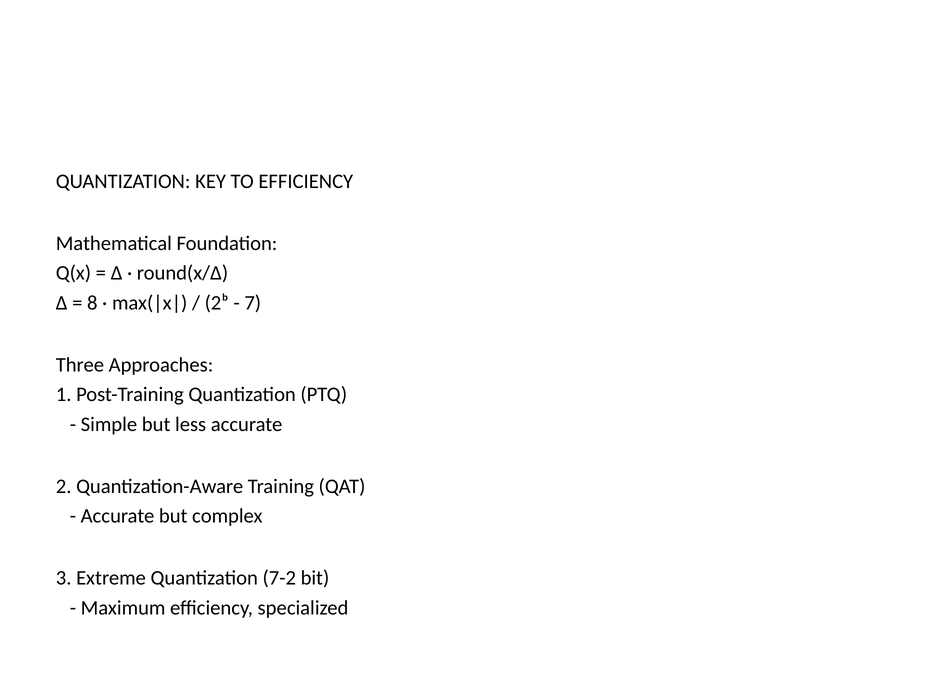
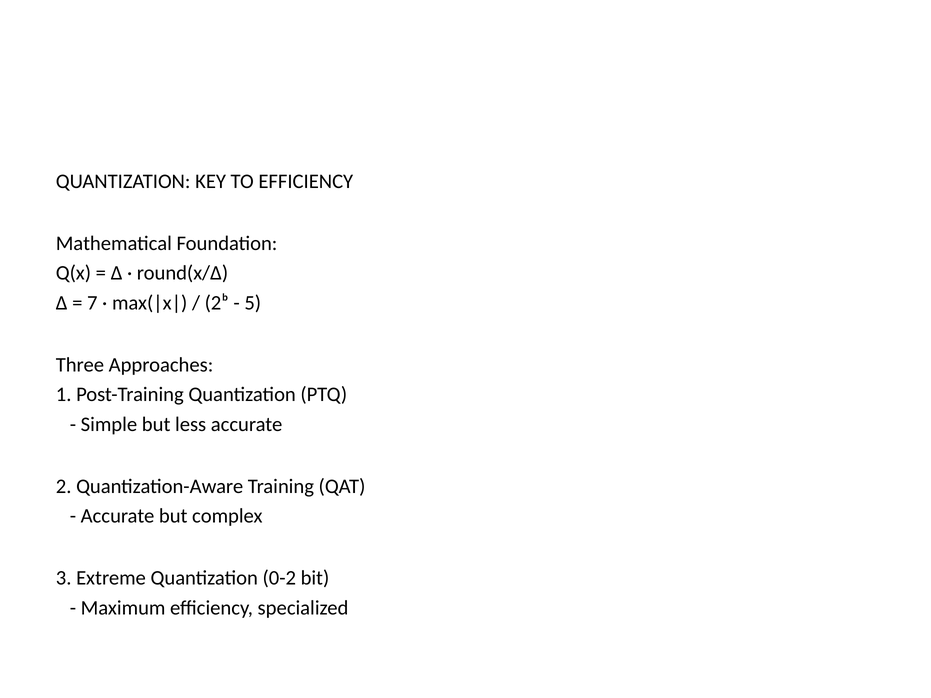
8: 8 -> 7 (92, 303)
7: 7 -> 5 (253, 303)
7-2: 7-2 -> 0-2 (279, 578)
